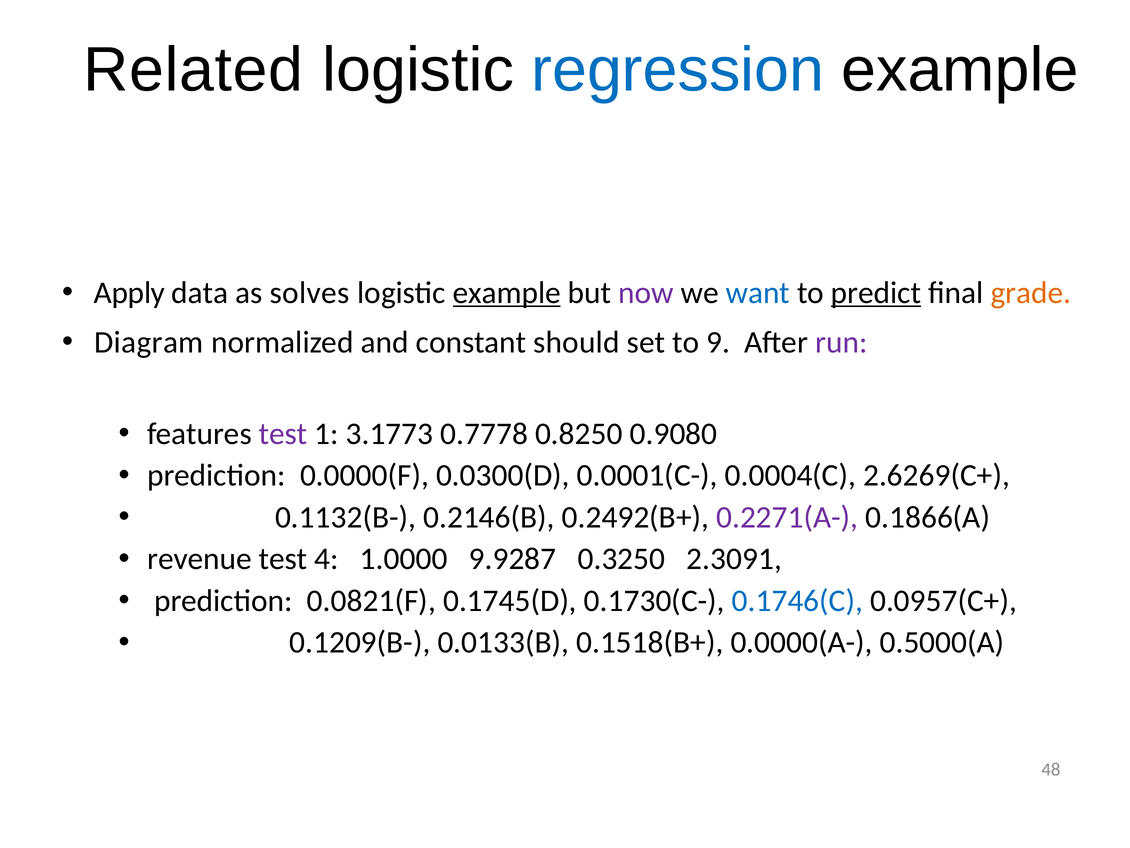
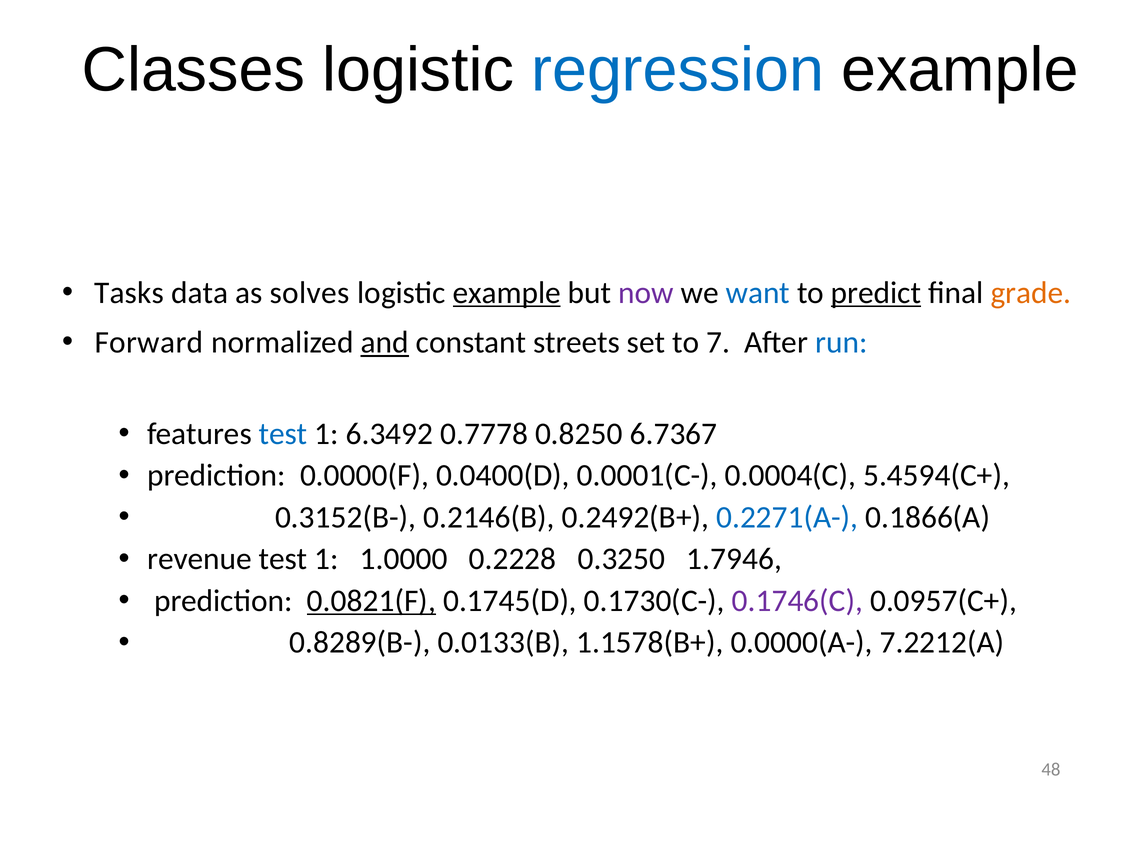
Related: Related -> Classes (193, 70)
Apply: Apply -> Tasks (129, 293)
Diagram: Diagram -> Forward (149, 342)
and underline: none -> present (385, 342)
should: should -> streets (577, 342)
9: 9 -> 7 (718, 342)
run colour: purple -> blue (841, 342)
test colour: purple -> blue (283, 433)
3.1773: 3.1773 -> 6.3492 (389, 433)
0.9080: 0.9080 -> 6.7367 (674, 433)
0.0300(D: 0.0300(D -> 0.0400(D (503, 475)
2.6269(C+: 2.6269(C+ -> 5.4594(C+ (937, 475)
0.1132(B-: 0.1132(B- -> 0.3152(B- (346, 517)
0.2271(A- colour: purple -> blue (787, 517)
4: 4 -> 1 (326, 559)
9.9287: 9.9287 -> 0.2228 (513, 559)
2.3091: 2.3091 -> 1.7946 (734, 559)
0.0821(F underline: none -> present (371, 600)
0.1746(C colour: blue -> purple (797, 600)
0.1209(B-: 0.1209(B- -> 0.8289(B- (360, 642)
0.1518(B+: 0.1518(B+ -> 1.1578(B+ (650, 642)
0.5000(A: 0.5000(A -> 7.2212(A (942, 642)
